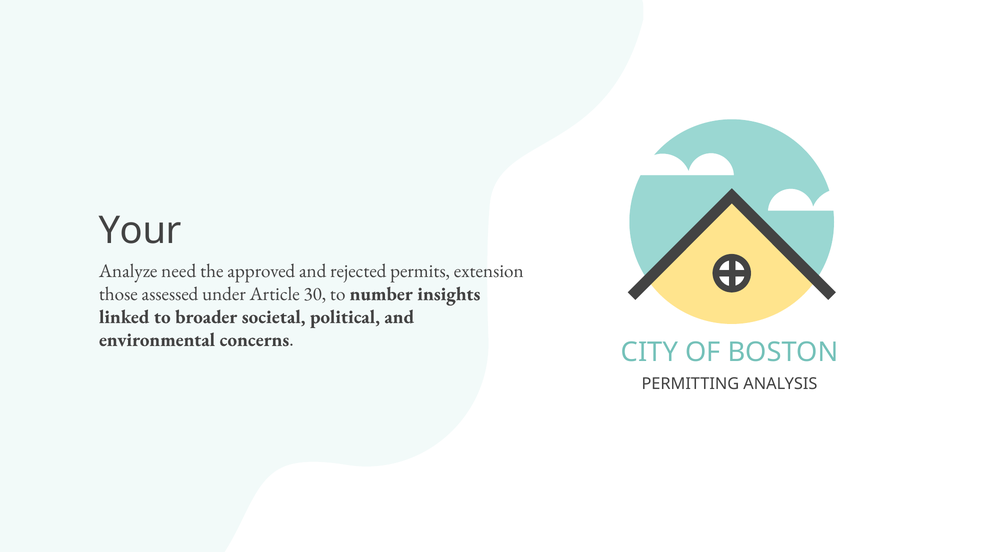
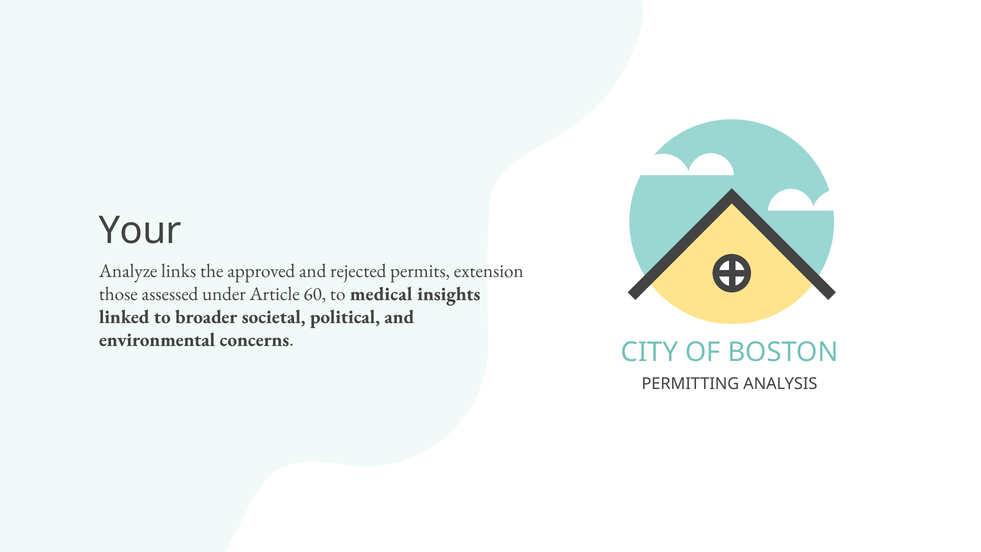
need: need -> links (179, 271)
30: 30 -> 60 (315, 294)
number: number -> medical (381, 294)
